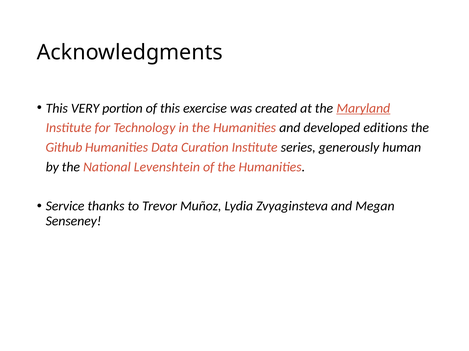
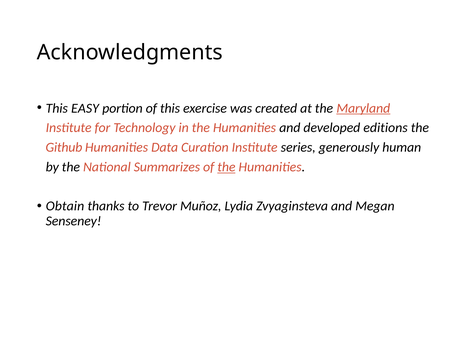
VERY: VERY -> EASY (85, 108)
Levenshtein: Levenshtein -> Summarizes (167, 167)
the underline: none -> present (226, 167)
Service: Service -> Obtain (65, 207)
